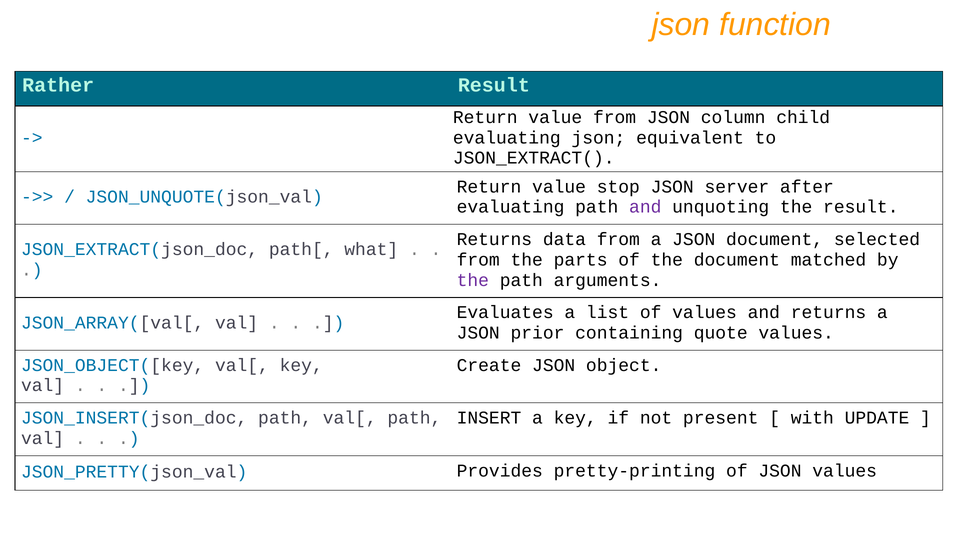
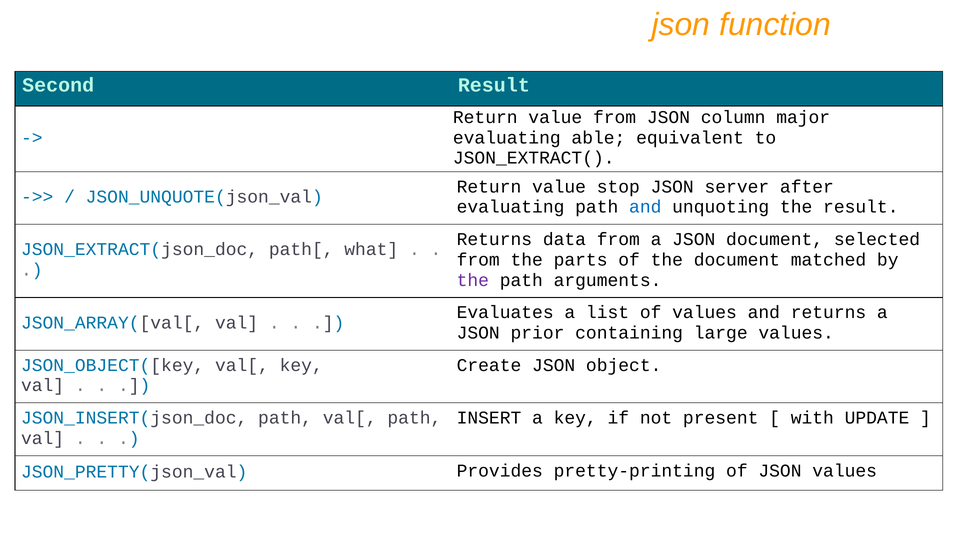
Rather: Rather -> Second (58, 85)
child: child -> major (803, 117)
evaluating json: json -> able (598, 138)
and colour: purple -> blue (645, 207)
quote: quote -> large (721, 333)
